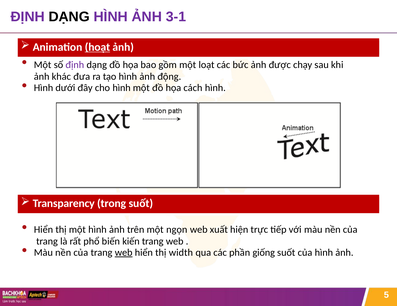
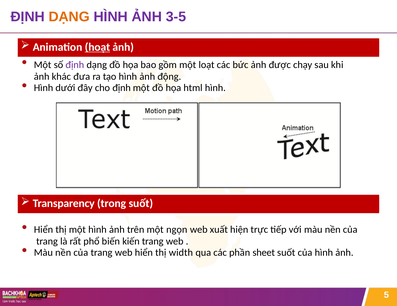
DẠNG colour: black -> orange (69, 17)
3-1: 3-1 -> 3-5 (176, 17)
cho hình: hình -> định (122, 88)
cách: cách -> html (193, 88)
web underline: present -> none (124, 253)
giống: giống -> sheet (264, 253)
